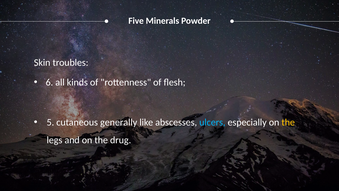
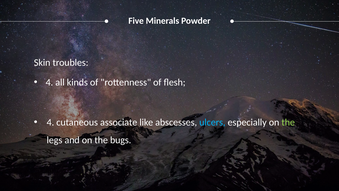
6: 6 -> 4 (49, 82)
5: 5 -> 4 (50, 122)
generally: generally -> associate (119, 122)
the colour: yellow -> light green (288, 122)
drug: drug -> bugs (121, 140)
